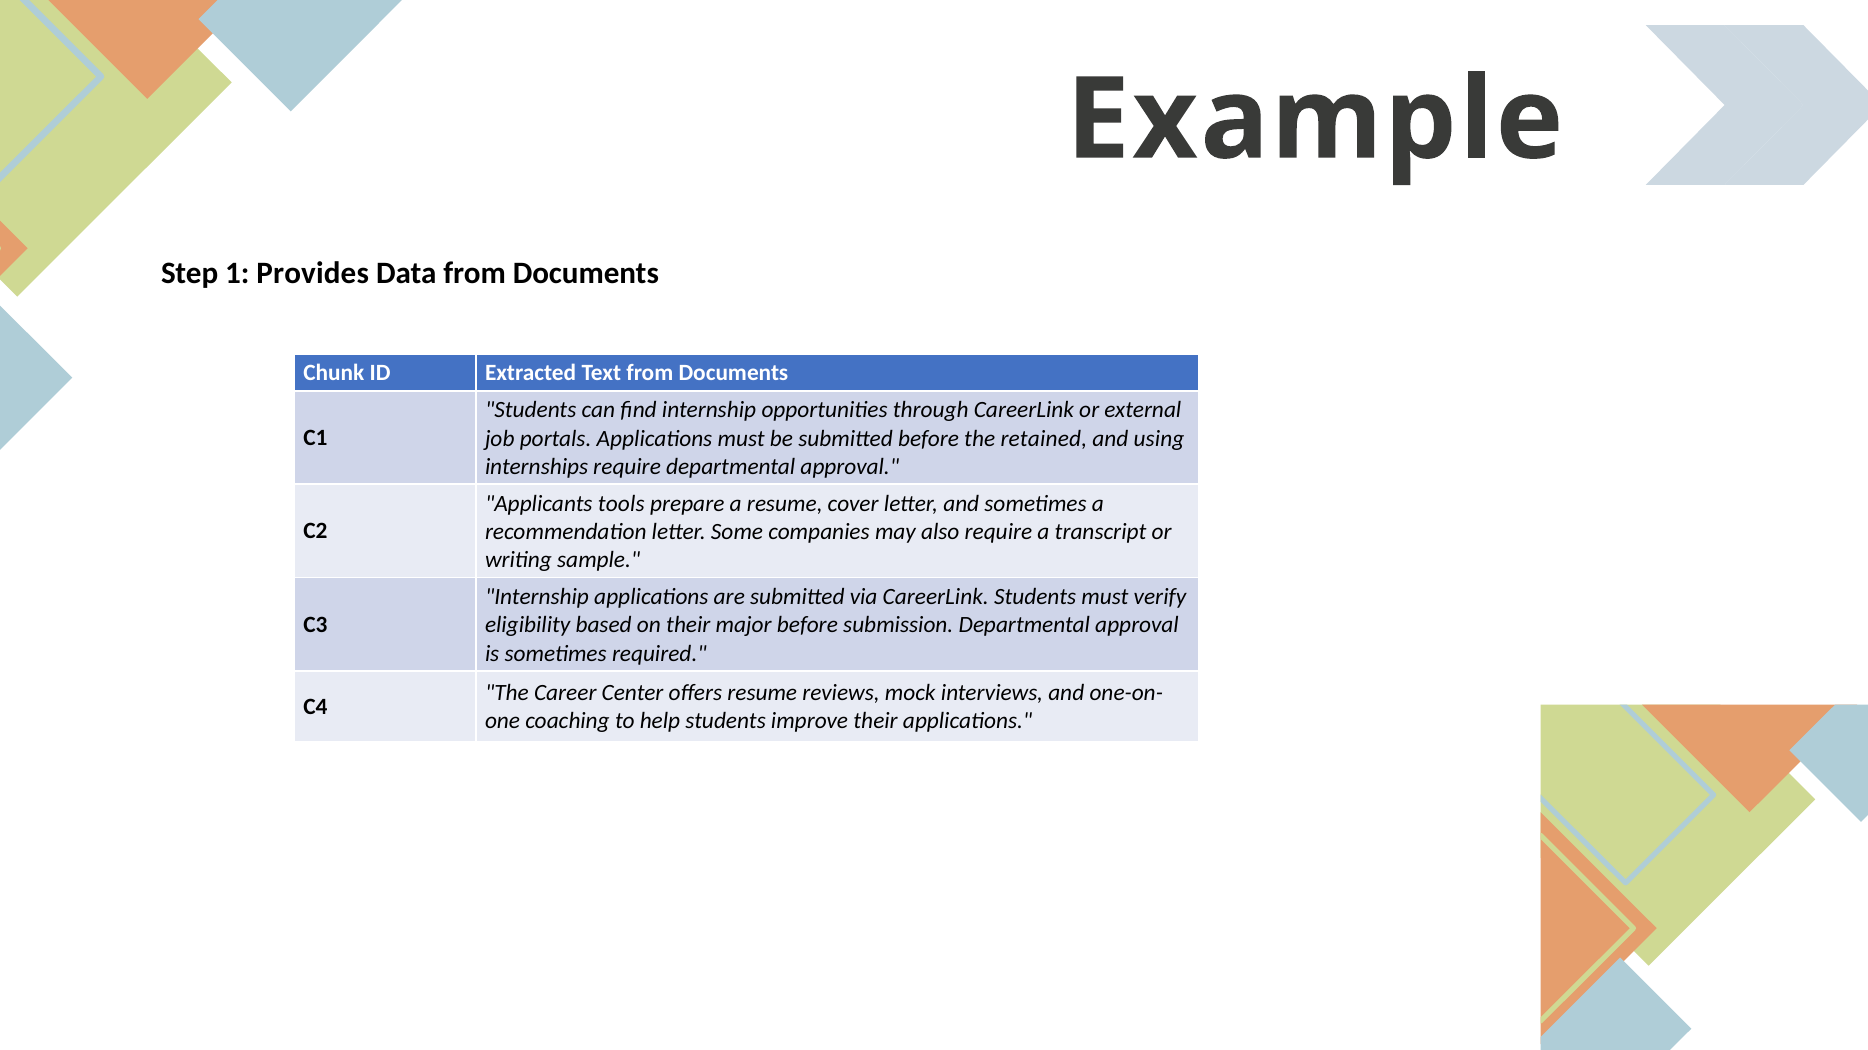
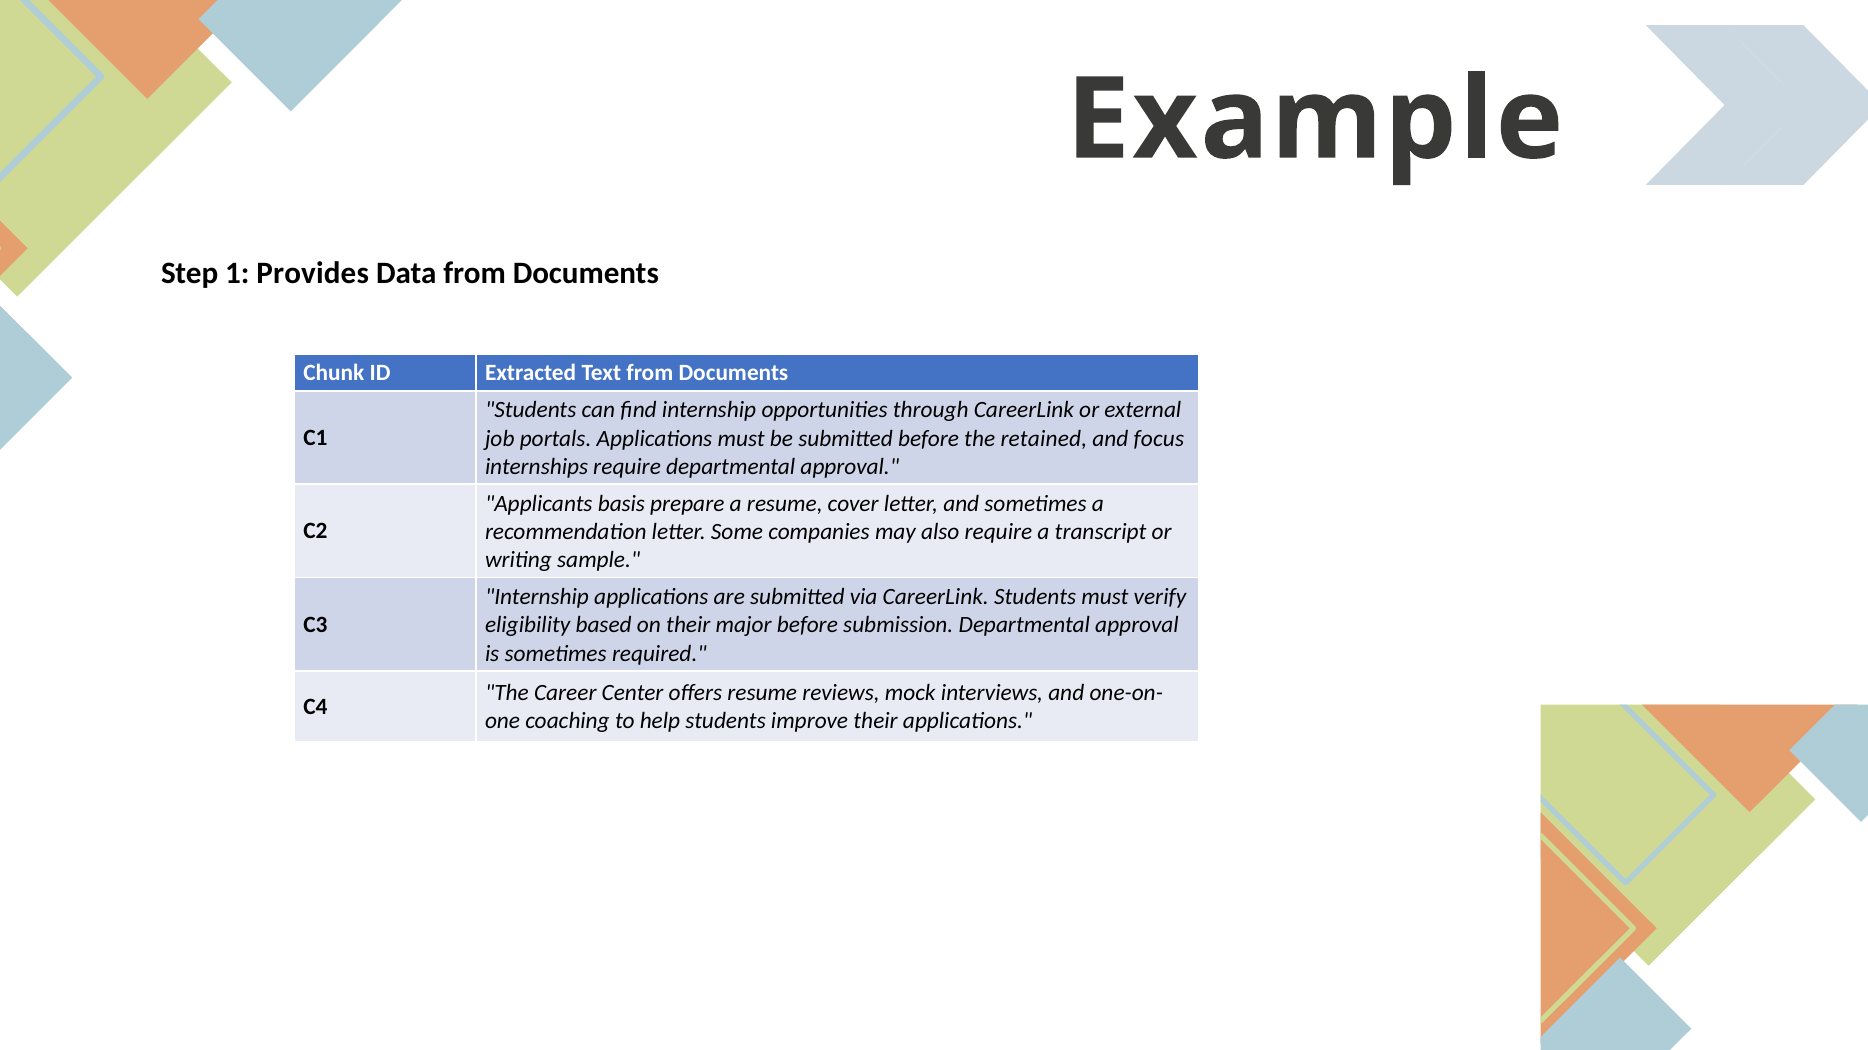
using: using -> focus (1159, 439)
tools: tools -> basis (621, 504)
